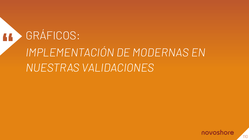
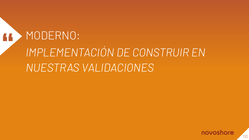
GRÁFICOS: GRÁFICOS -> MODERNO (53, 36)
MODERNAS: MODERNAS -> CONSTRUIR (161, 53)
